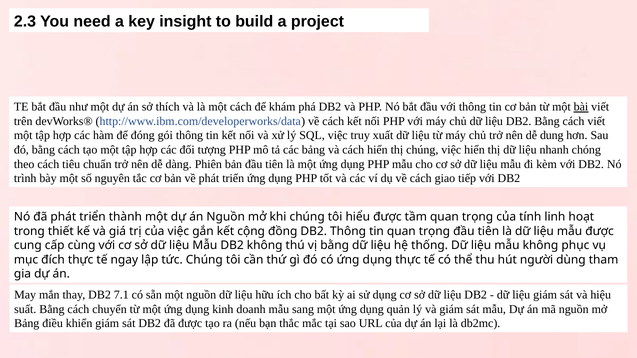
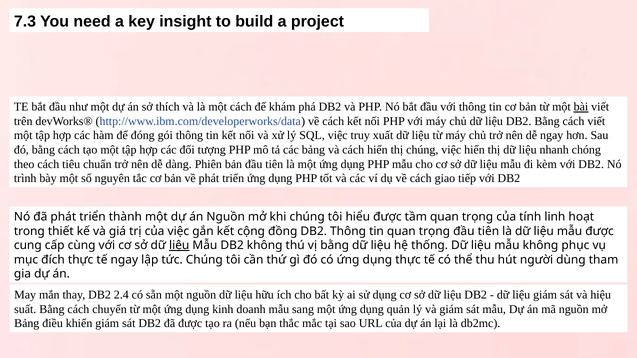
2.3: 2.3 -> 7.3 (25, 21)
dễ dung: dung -> ngay (552, 136)
liệu underline: none -> present (179, 246)
7.1: 7.1 -> 2.4 (121, 295)
